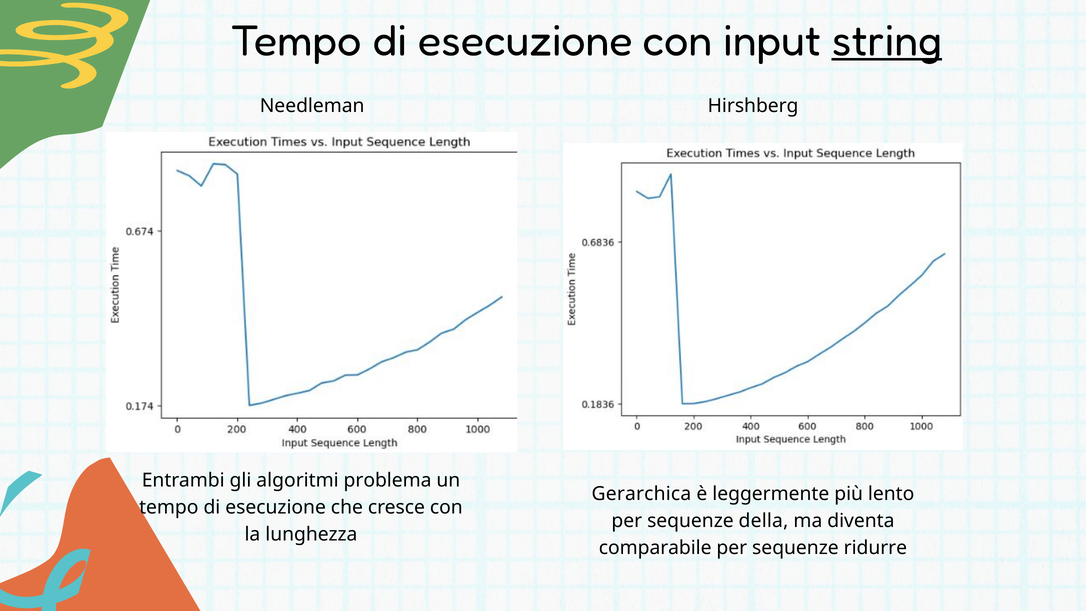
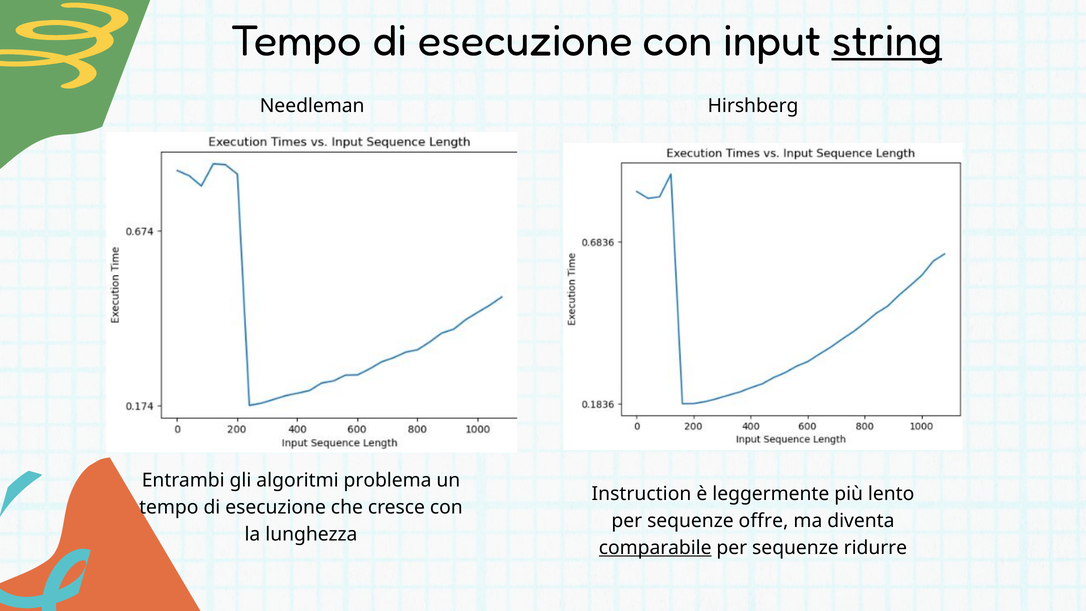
Gerarchica: Gerarchica -> Instruction (641, 494)
della: della -> offre (763, 521)
comparabile underline: none -> present (655, 548)
